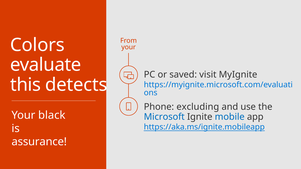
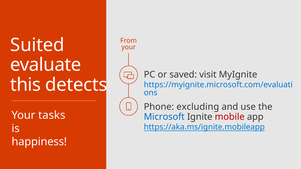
Colors: Colors -> Suited (37, 45)
black: black -> tasks (52, 115)
mobile colour: blue -> red (230, 117)
assurance: assurance -> happiness (39, 142)
